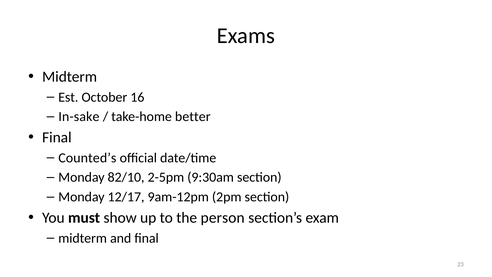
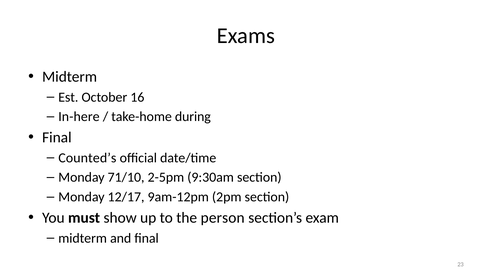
In-sake: In-sake -> In-here (79, 117)
better: better -> during (193, 117)
82/10: 82/10 -> 71/10 (126, 177)
